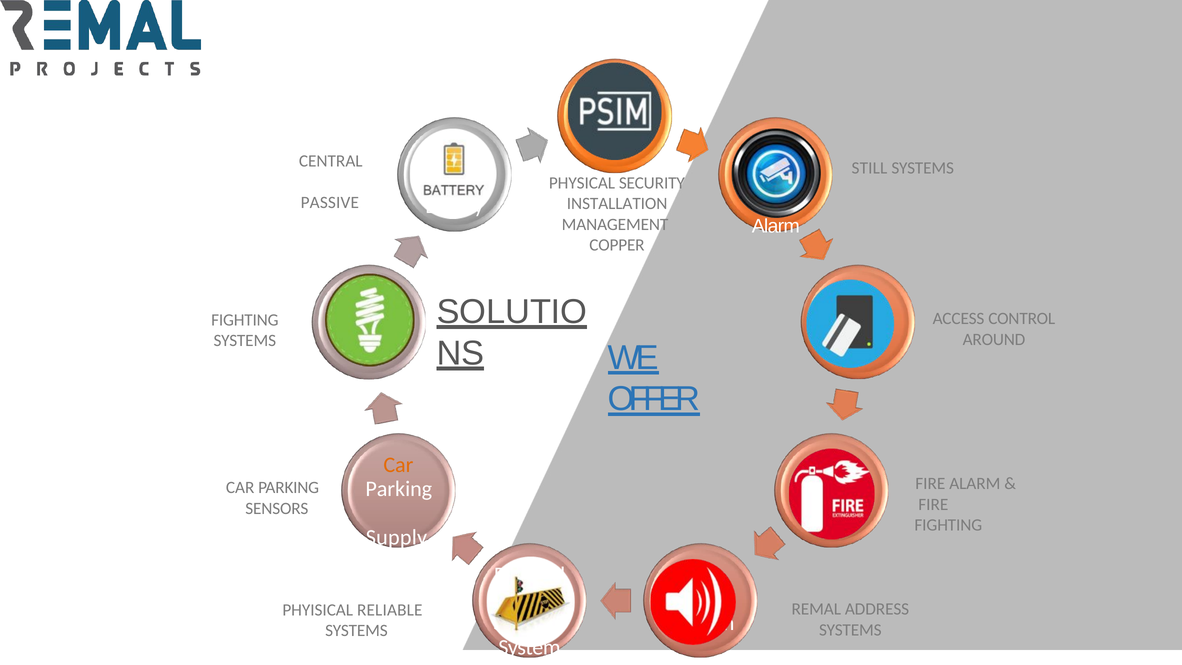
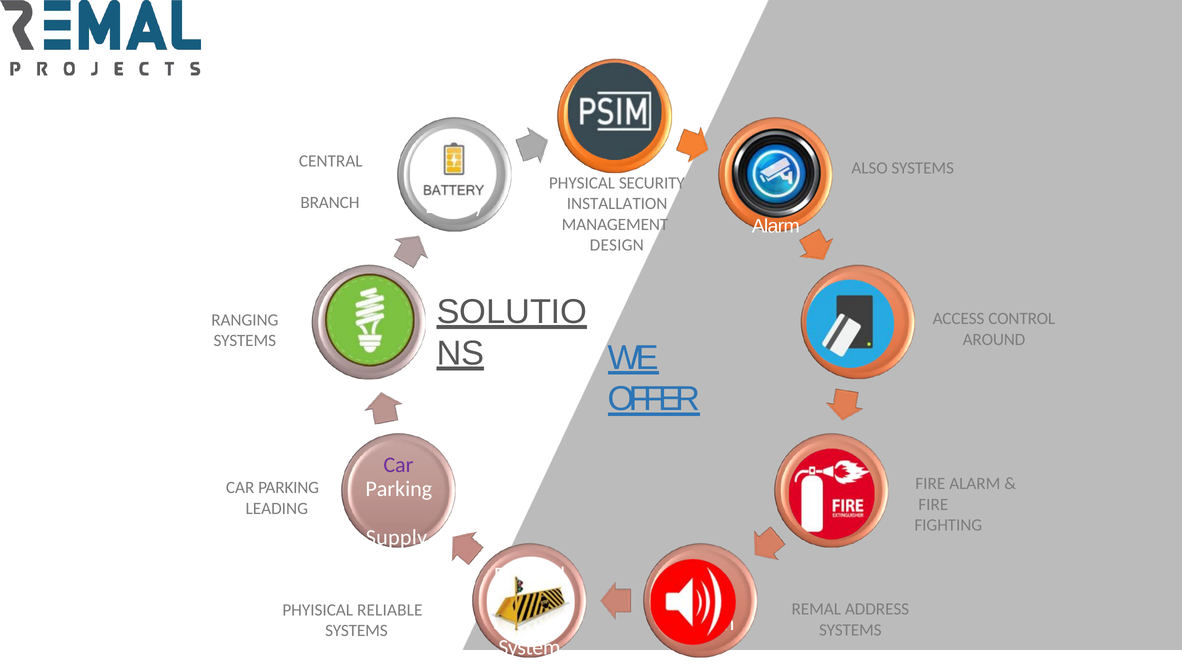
STILL: STILL -> ALSO (870, 168)
PASSIVE: PASSIVE -> BRANCH (330, 203)
COPPER: COPPER -> DESIGN (617, 245)
FIGHTING: FIGHTING -> RANGING (245, 320)
Car colour: orange -> purple (398, 465)
SENSORS: SENSORS -> LEADING (277, 508)
